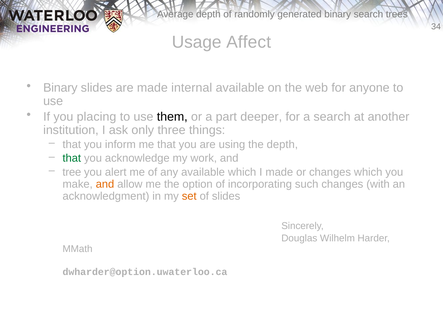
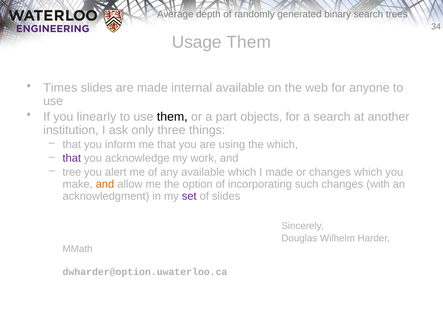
Usage Affect: Affect -> Them (249, 42)
Binary: Binary -> Times (60, 88)
placing: placing -> linearly (97, 117)
deeper: deeper -> objects (261, 117)
the depth: depth -> which (282, 145)
that colour: green -> purple (72, 158)
set colour: orange -> purple (189, 196)
